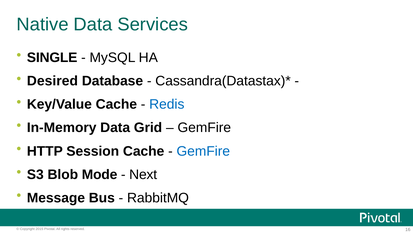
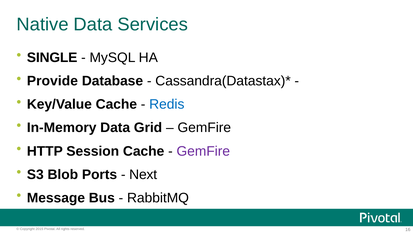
Desired: Desired -> Provide (52, 81)
GemFire colour: blue -> purple (203, 151)
Mode: Mode -> Ports (100, 175)
